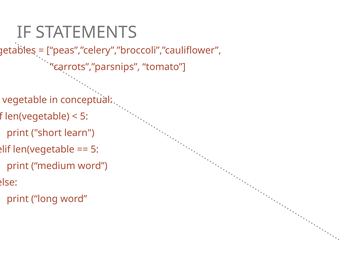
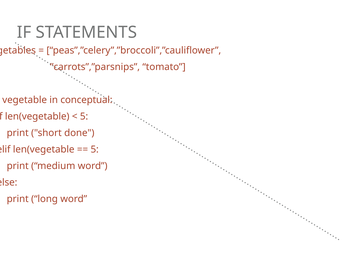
learn: learn -> done (79, 133)
